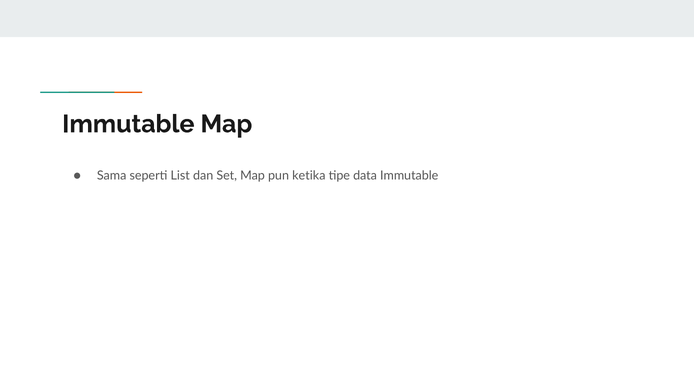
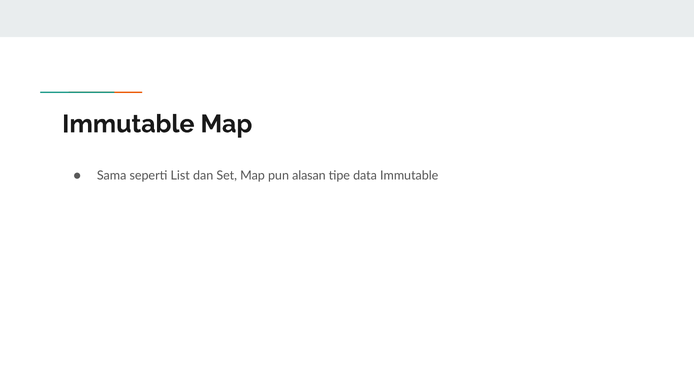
ketika: ketika -> alasan (309, 175)
